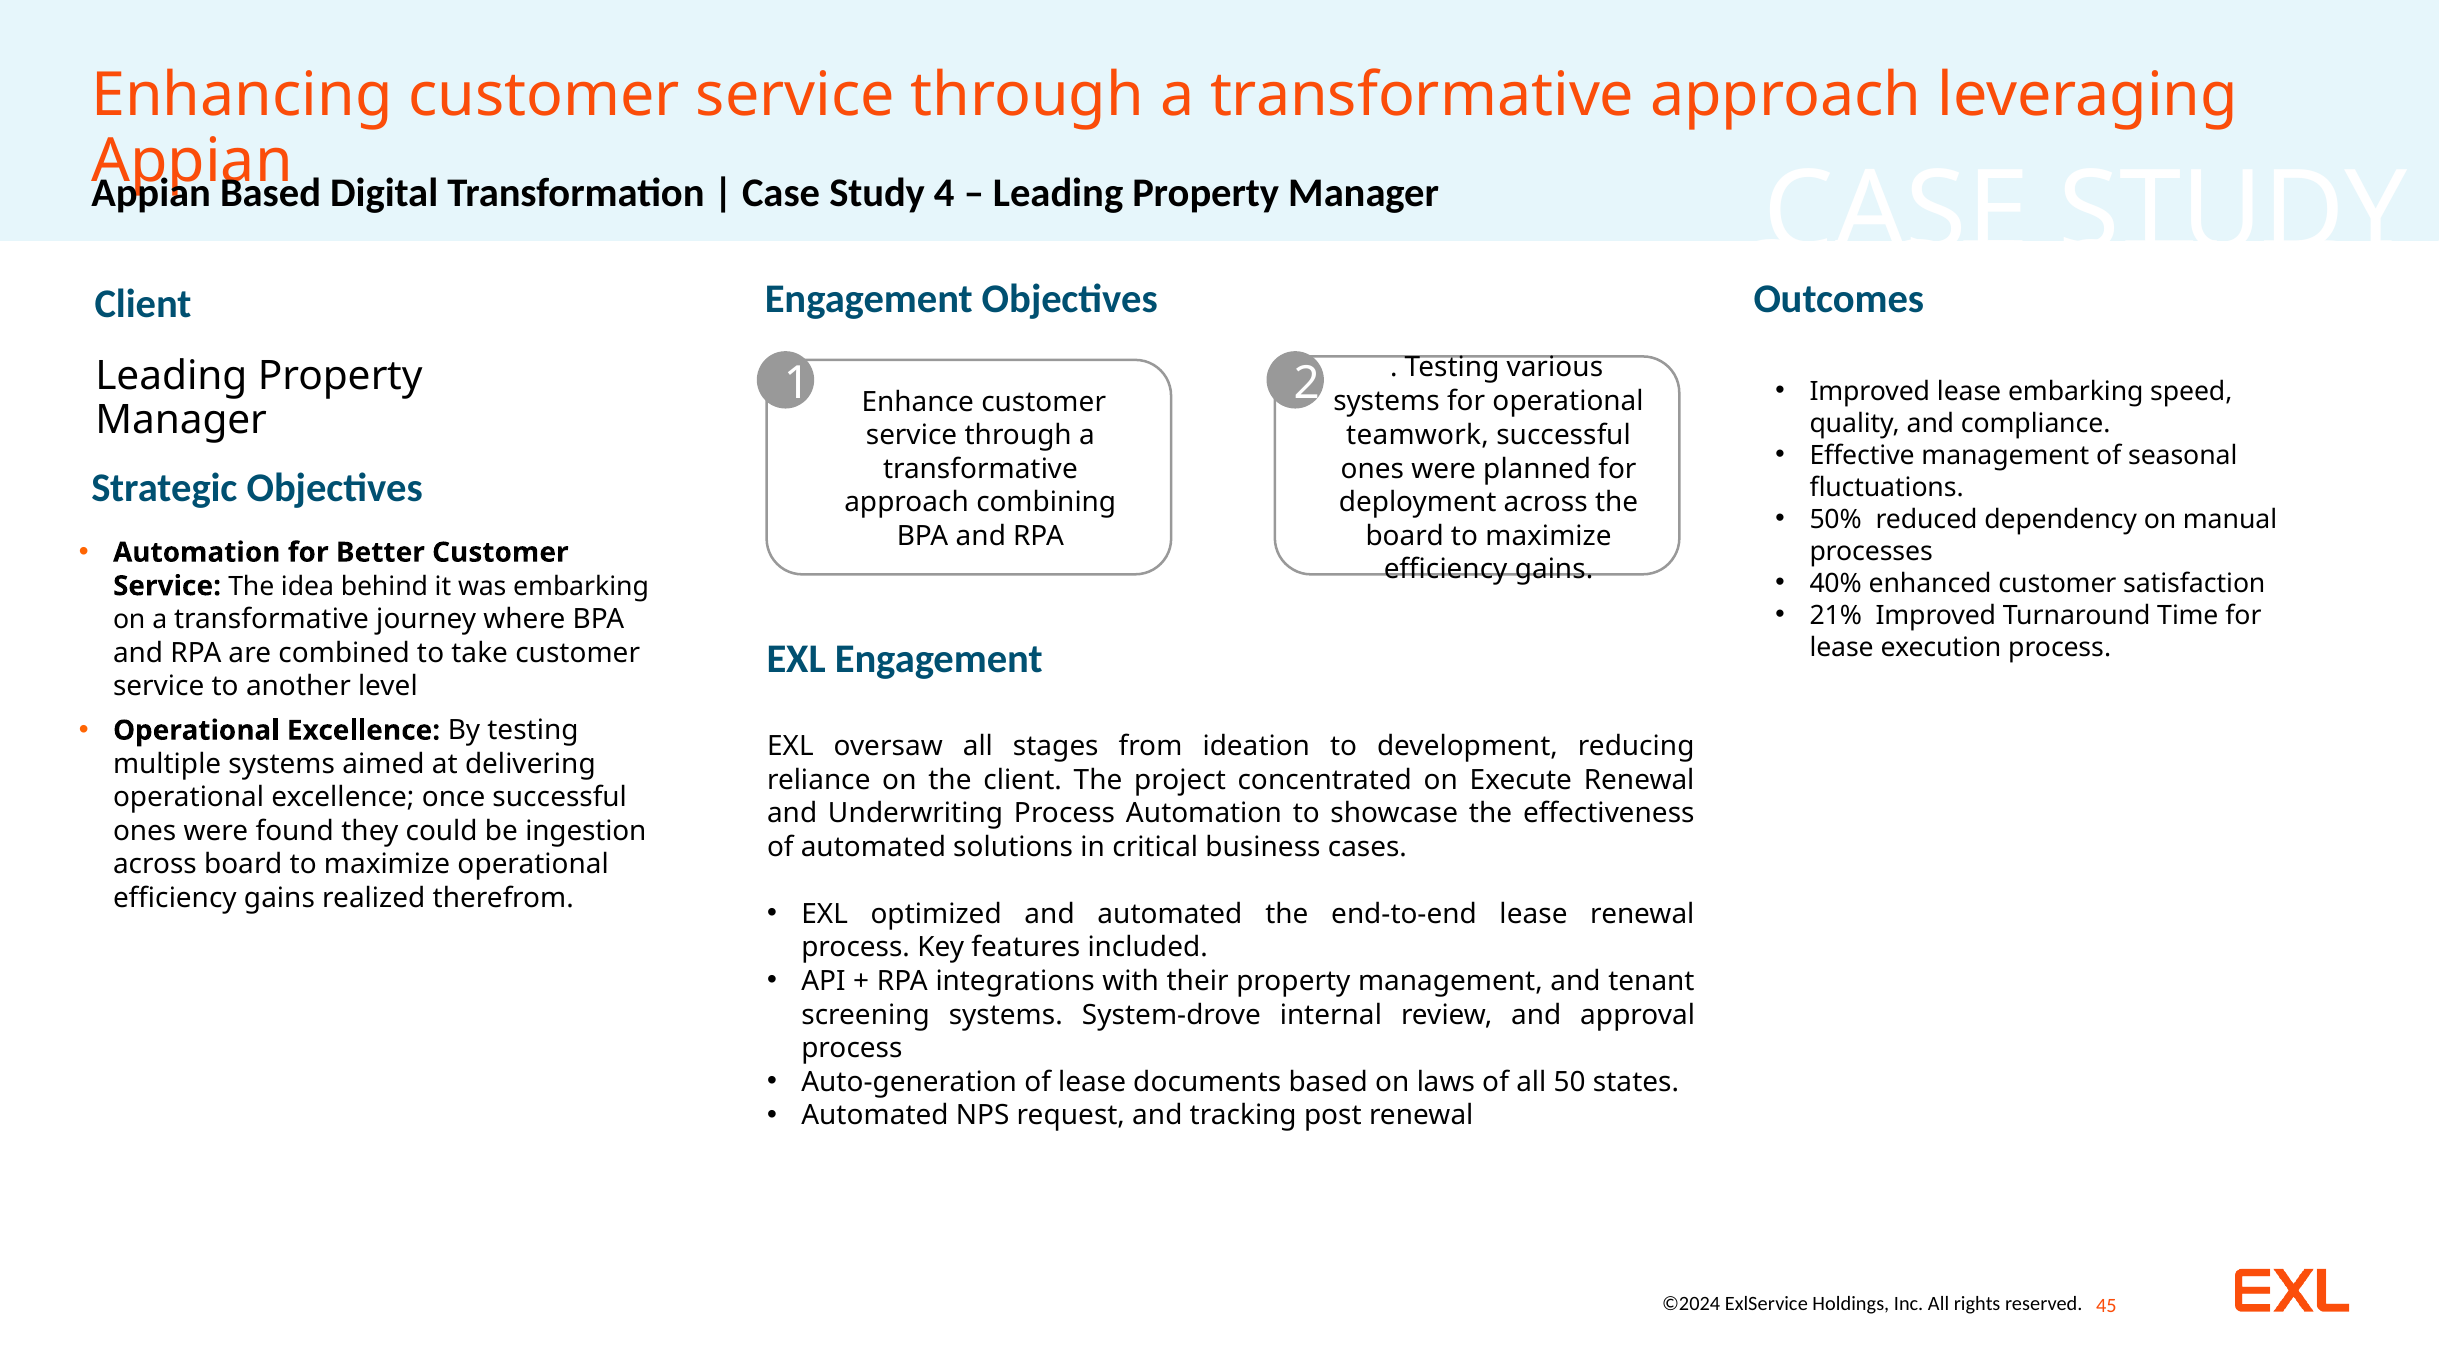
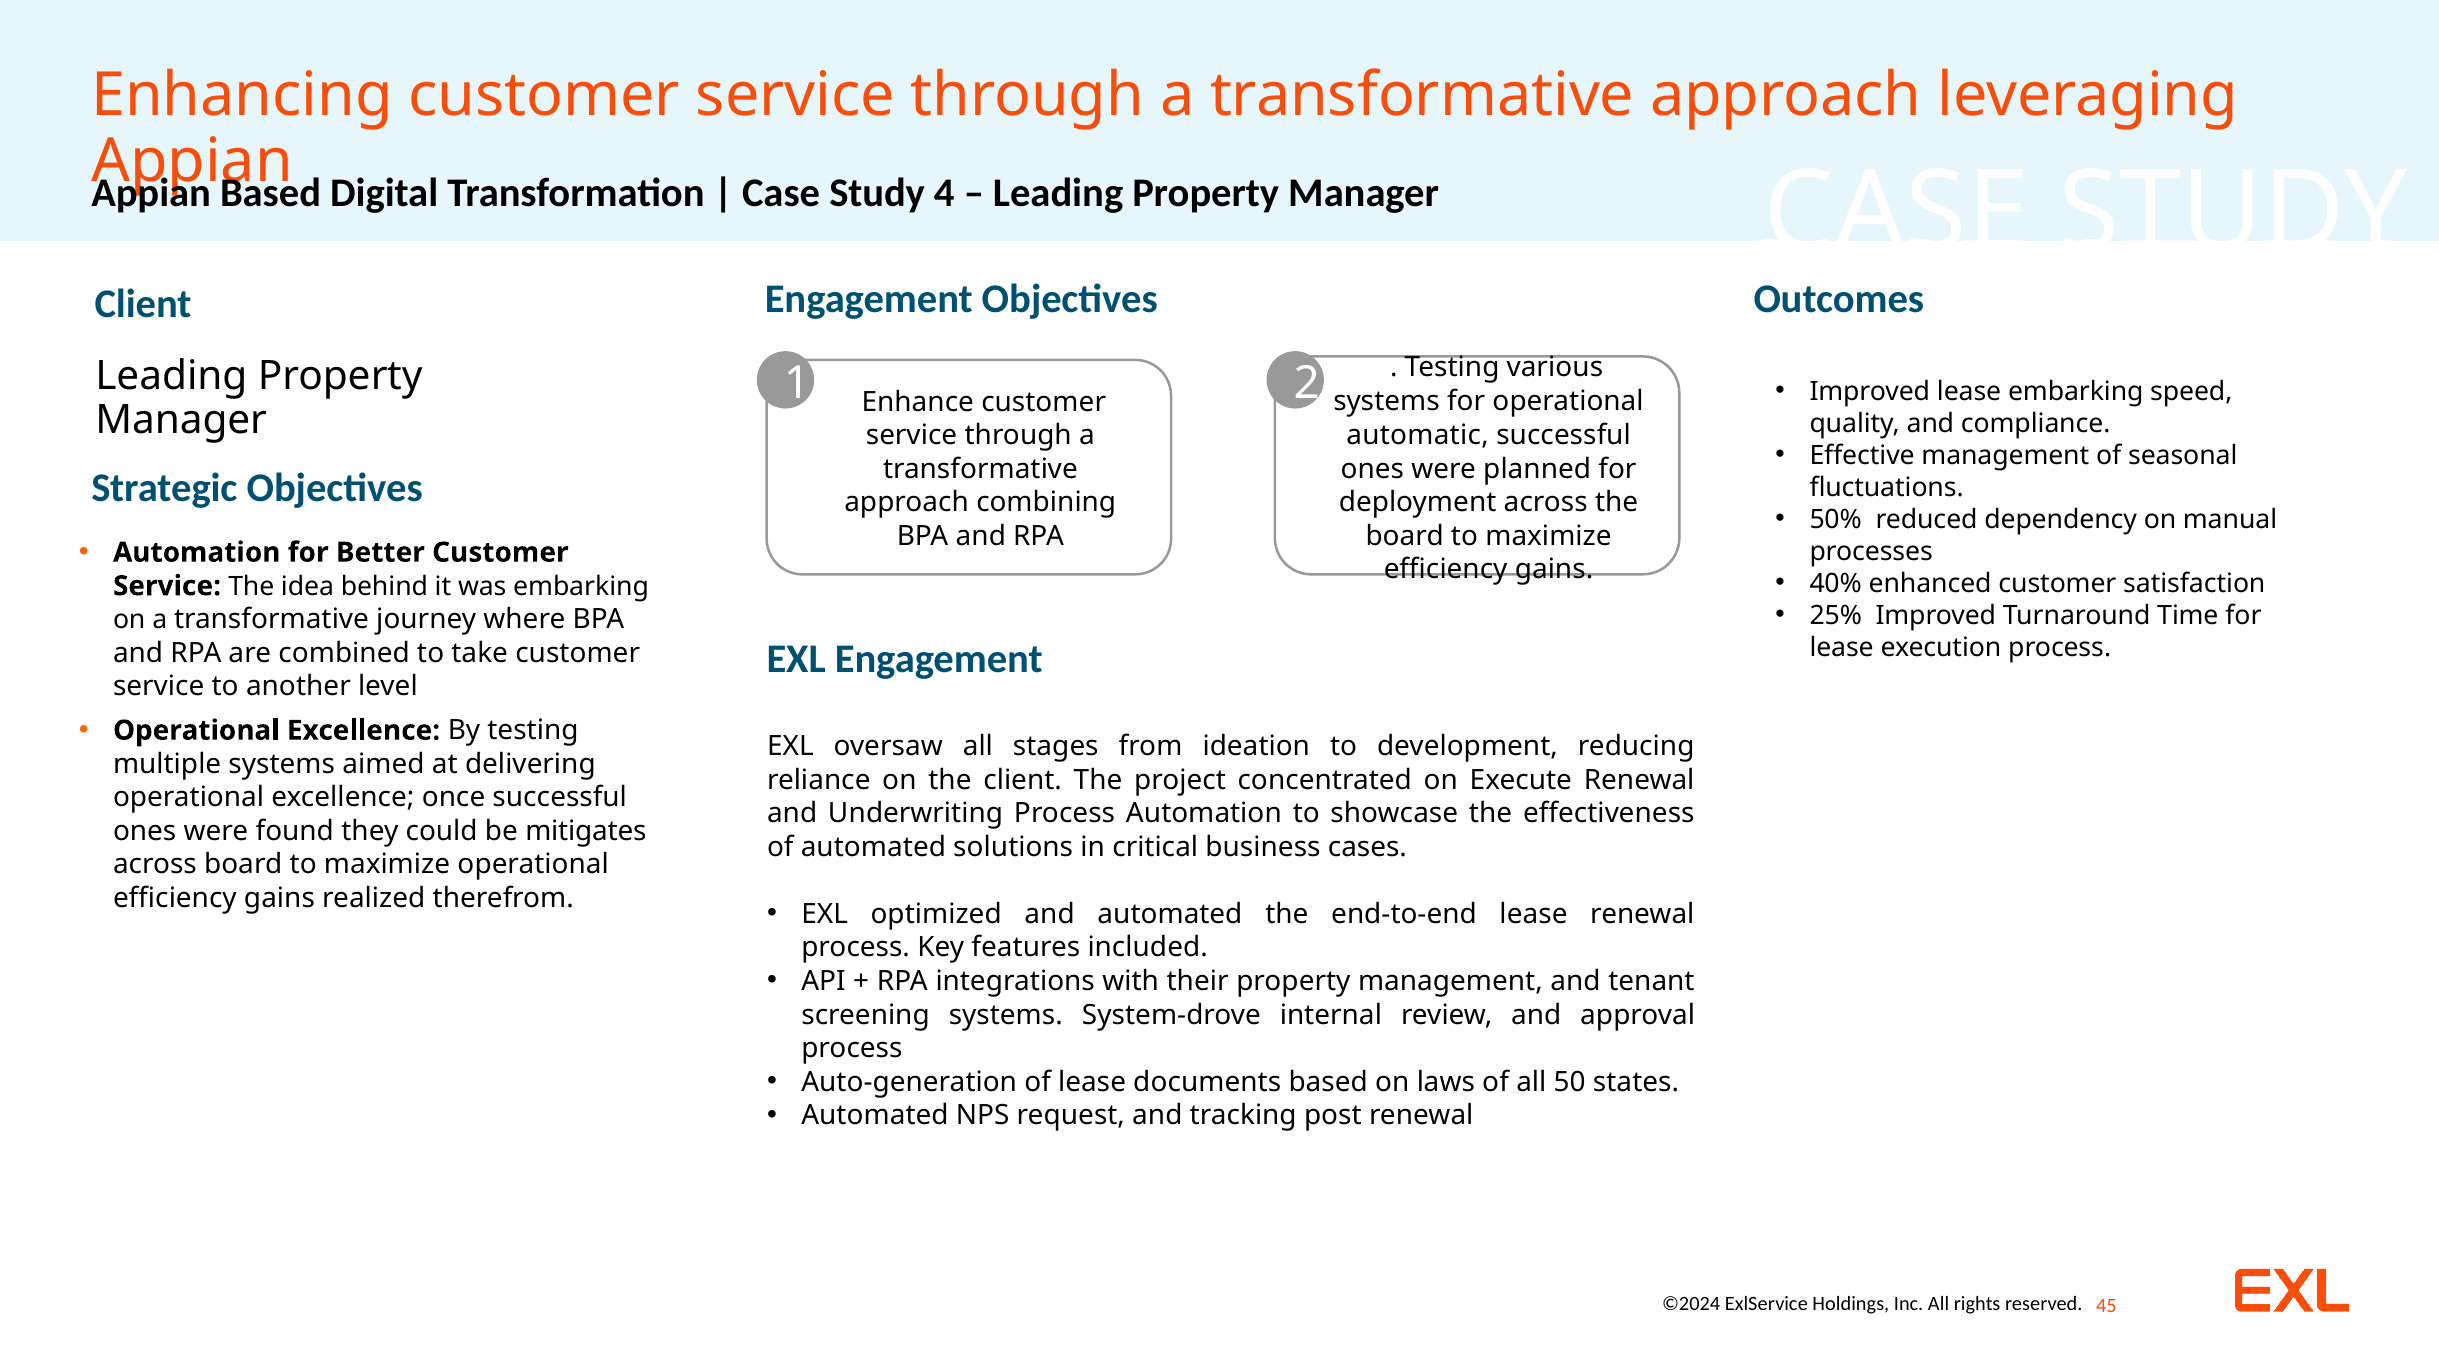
teamwork: teamwork -> automatic (1418, 435)
21%: 21% -> 25% (1836, 616)
ingestion: ingestion -> mitigates (586, 831)
